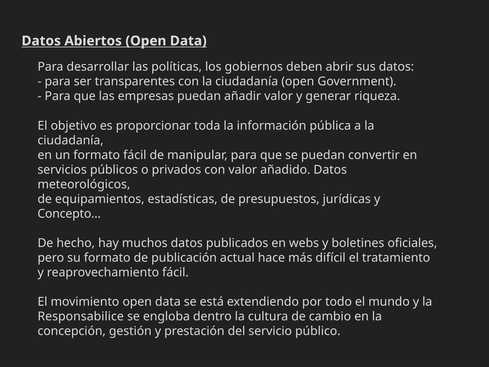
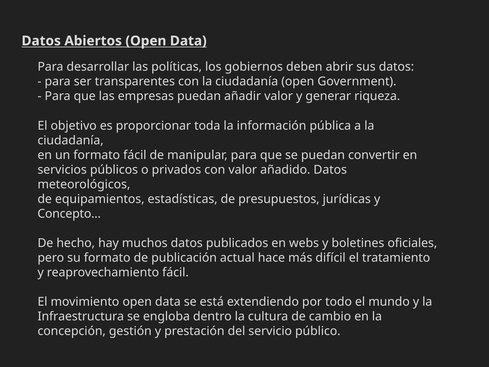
Responsabilice: Responsabilice -> Infraestructura (81, 316)
